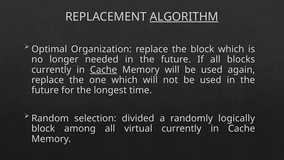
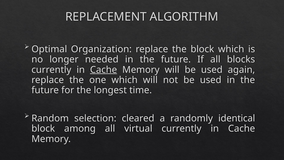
ALGORITHM underline: present -> none (184, 17)
divided: divided -> cleared (138, 118)
logically: logically -> identical (237, 118)
